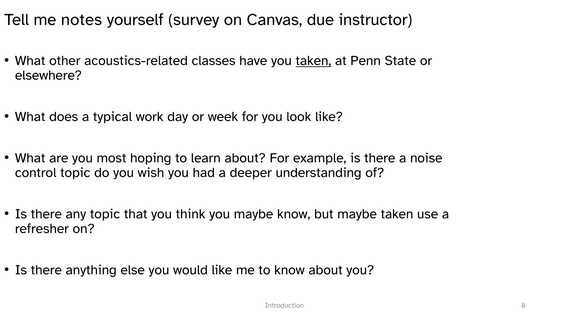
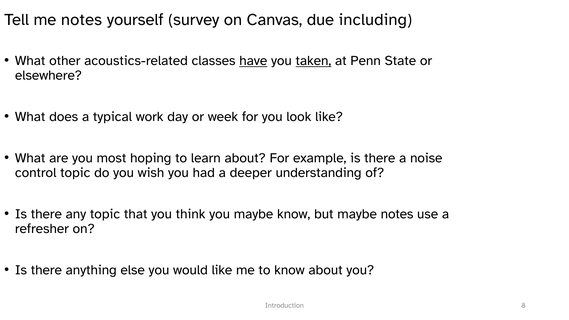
instructor: instructor -> including (375, 20)
have underline: none -> present (253, 61)
maybe taken: taken -> notes (397, 214)
